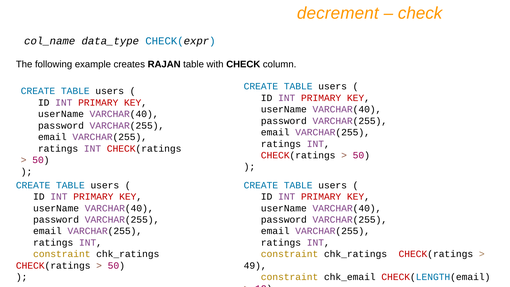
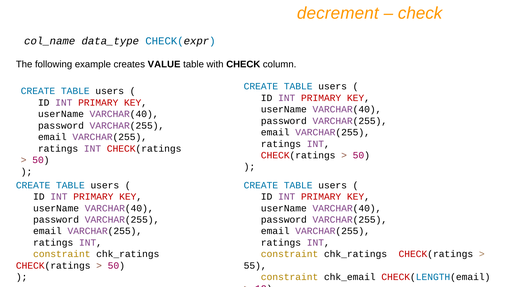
RAJAN: RAJAN -> VALUE (164, 64)
49: 49 -> 55 (255, 265)
